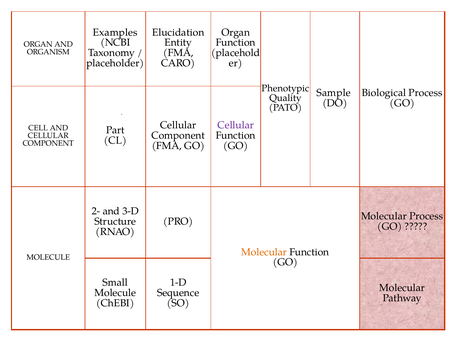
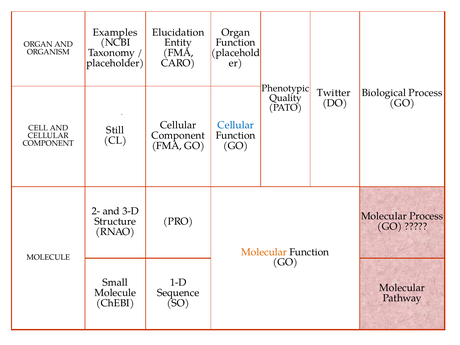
Sample: Sample -> Twitter (334, 93)
Cellular colour: purple -> blue (236, 125)
Part: Part -> Still (115, 130)
